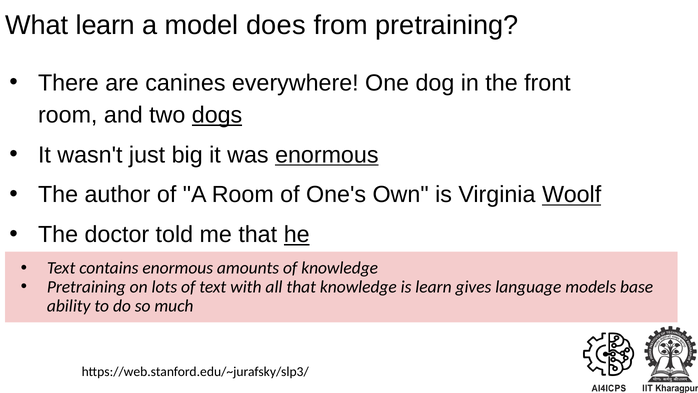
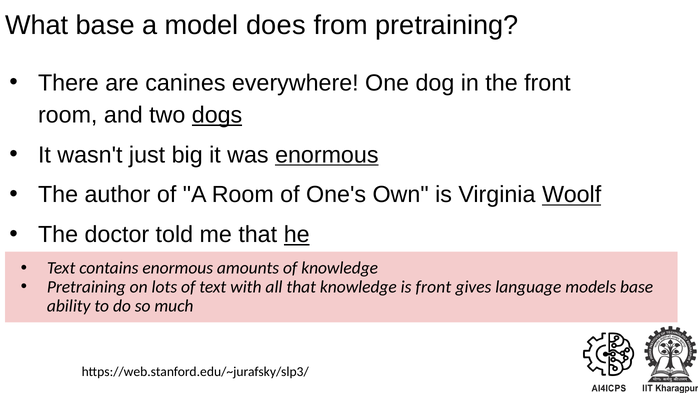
What learn: learn -> base (105, 25)
is learn: learn -> front (433, 287)
